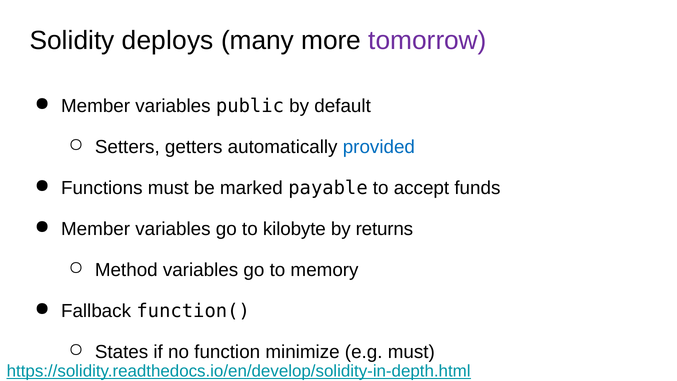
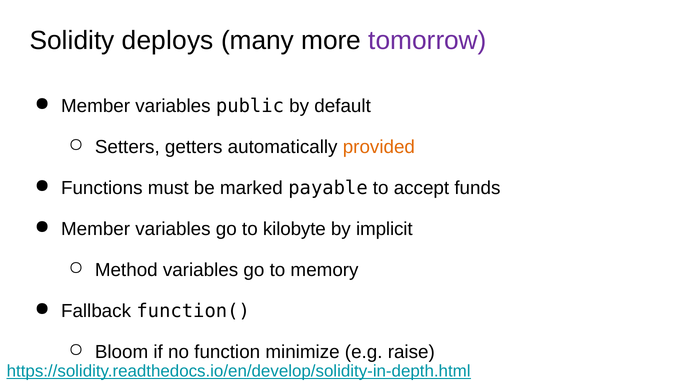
provided colour: blue -> orange (379, 147)
returns: returns -> implicit (384, 229)
States: States -> Bloom (122, 352)
e.g must: must -> raise (411, 352)
